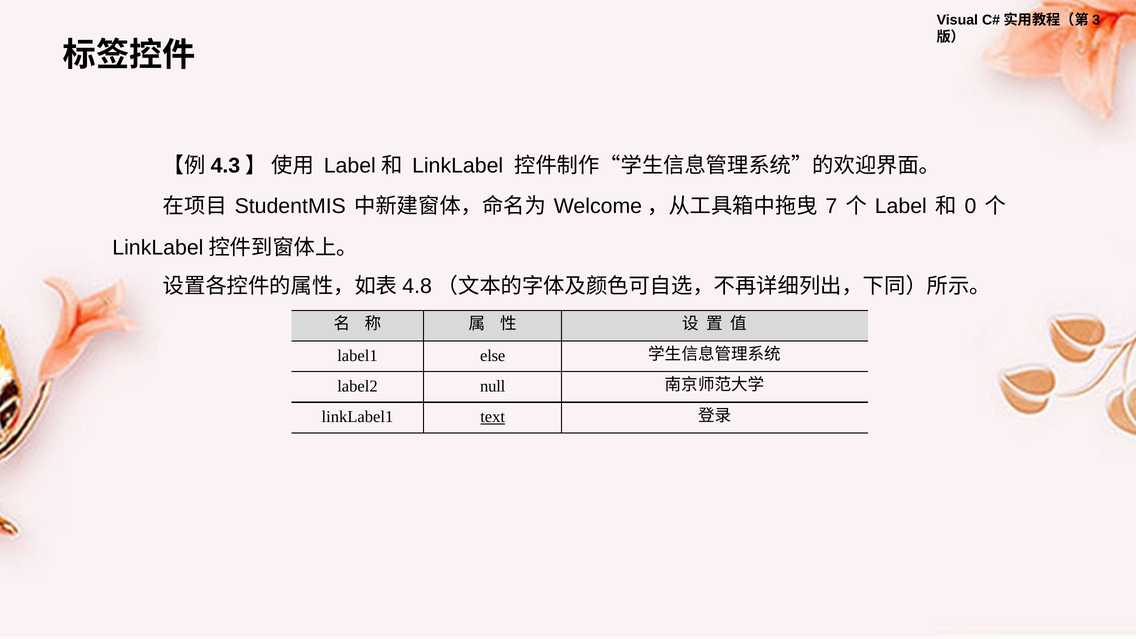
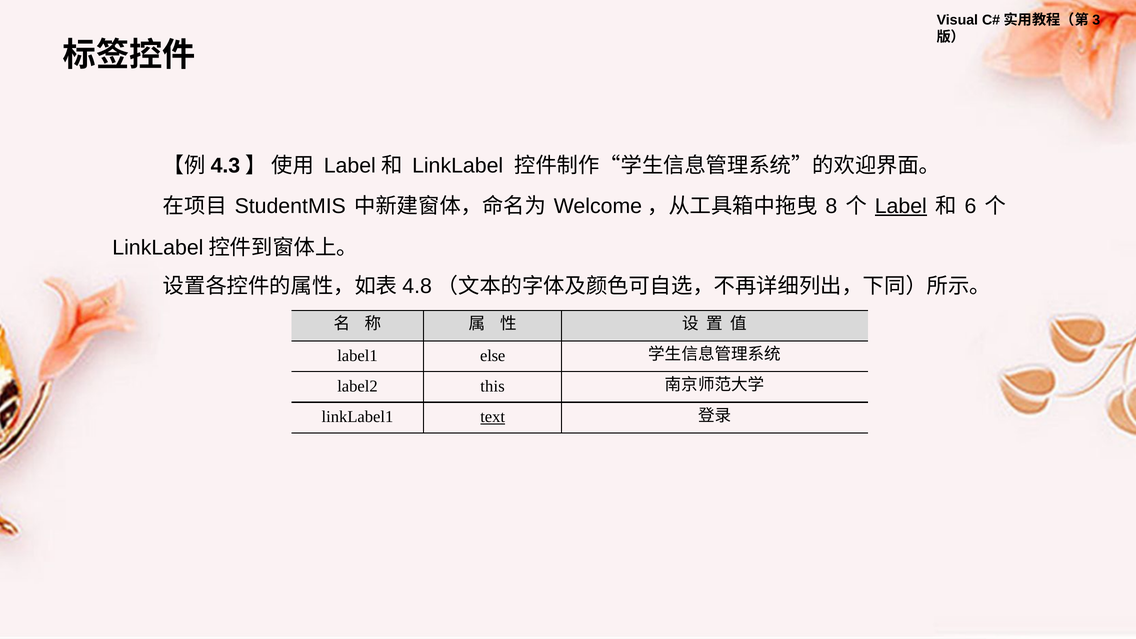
7: 7 -> 8 (831, 206)
Label underline: none -> present (901, 206)
0: 0 -> 6 (970, 206)
null: null -> this (493, 386)
